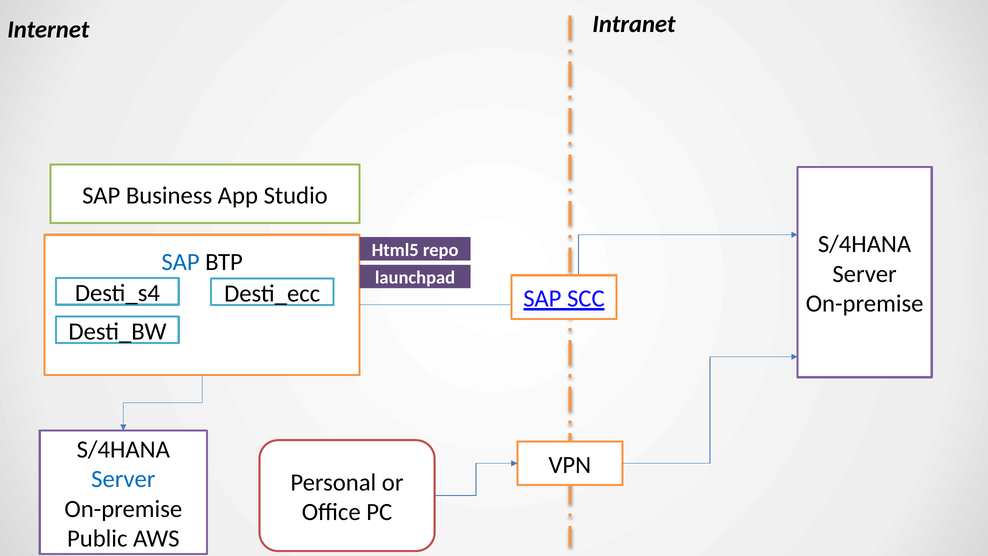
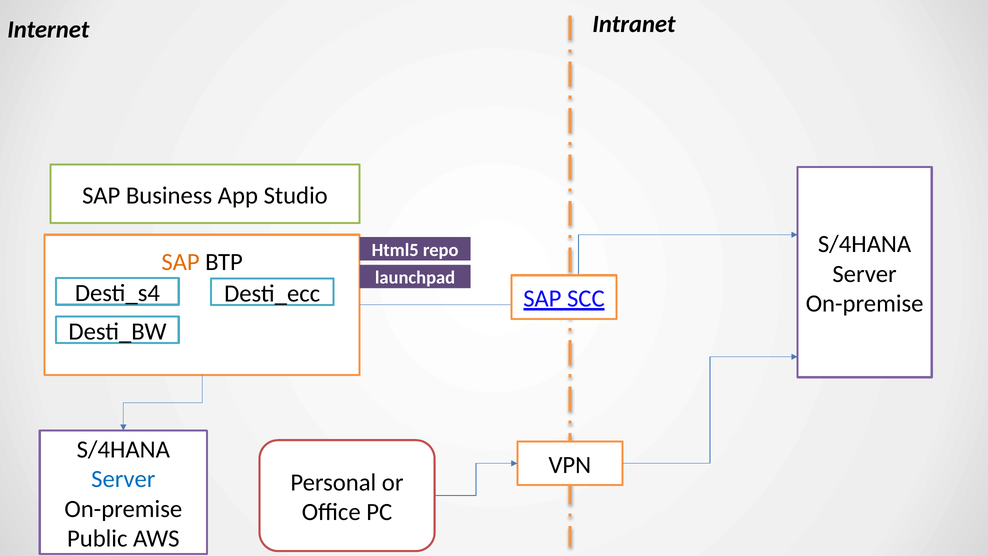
SAP colour: blue -> orange (181, 262)
